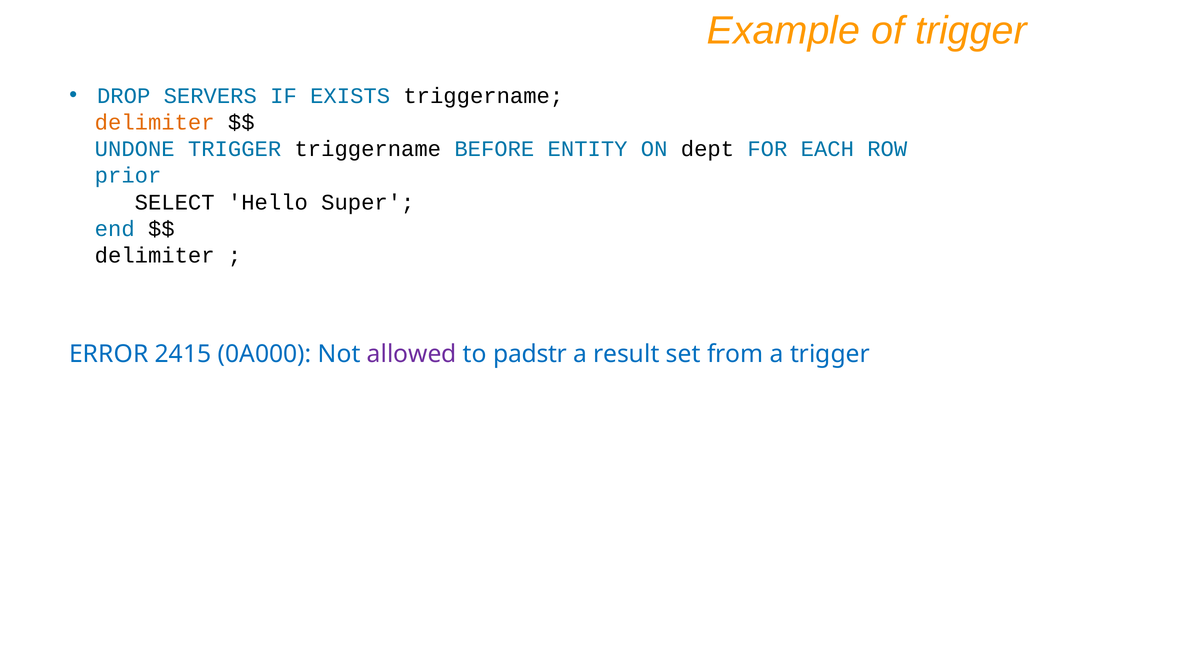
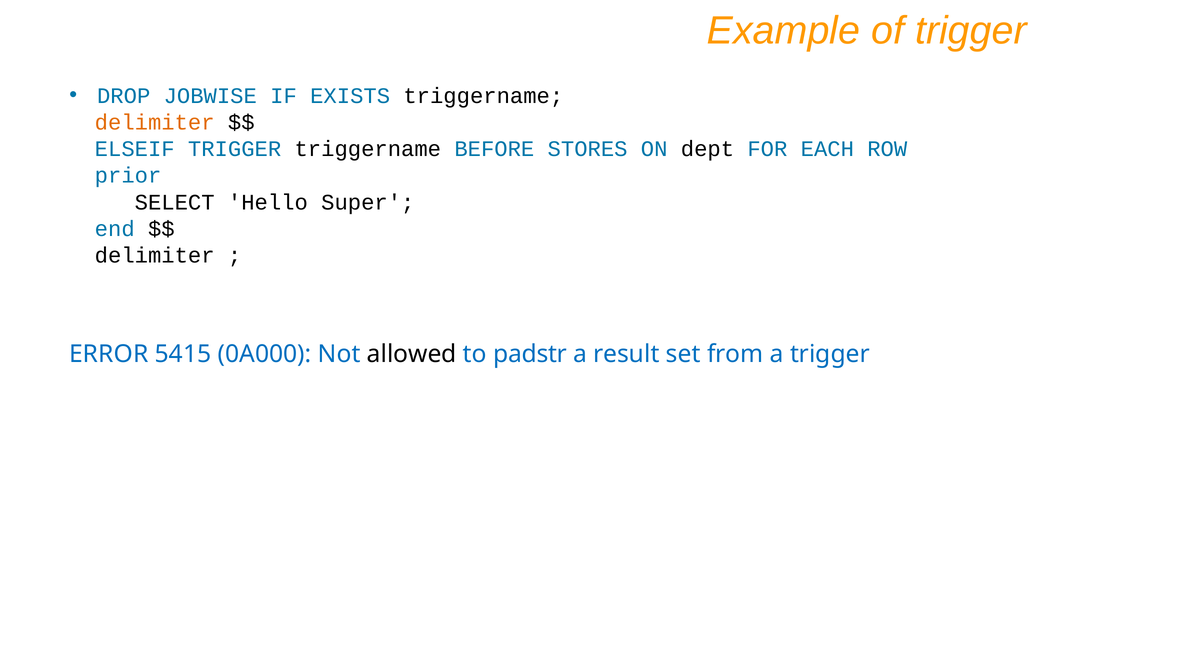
SERVERS: SERVERS -> JOBWISE (210, 96)
UNDONE: UNDONE -> ELSEIF (135, 149)
ENTITY: ENTITY -> STORES (588, 149)
2415: 2415 -> 5415 (183, 354)
allowed colour: purple -> black (412, 354)
